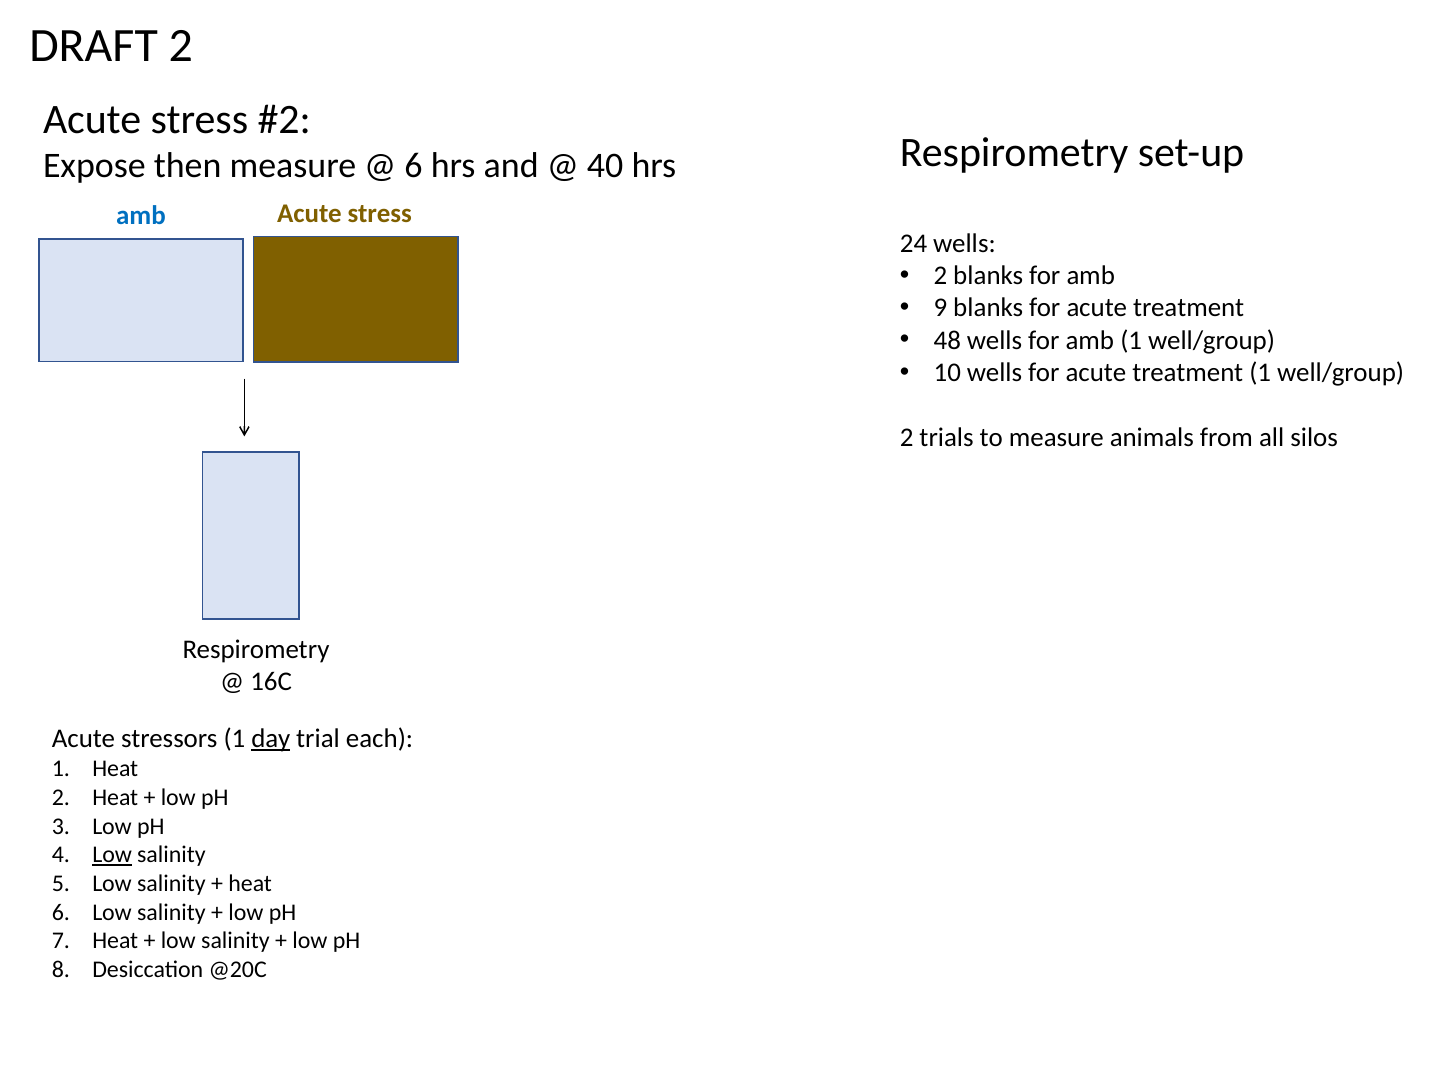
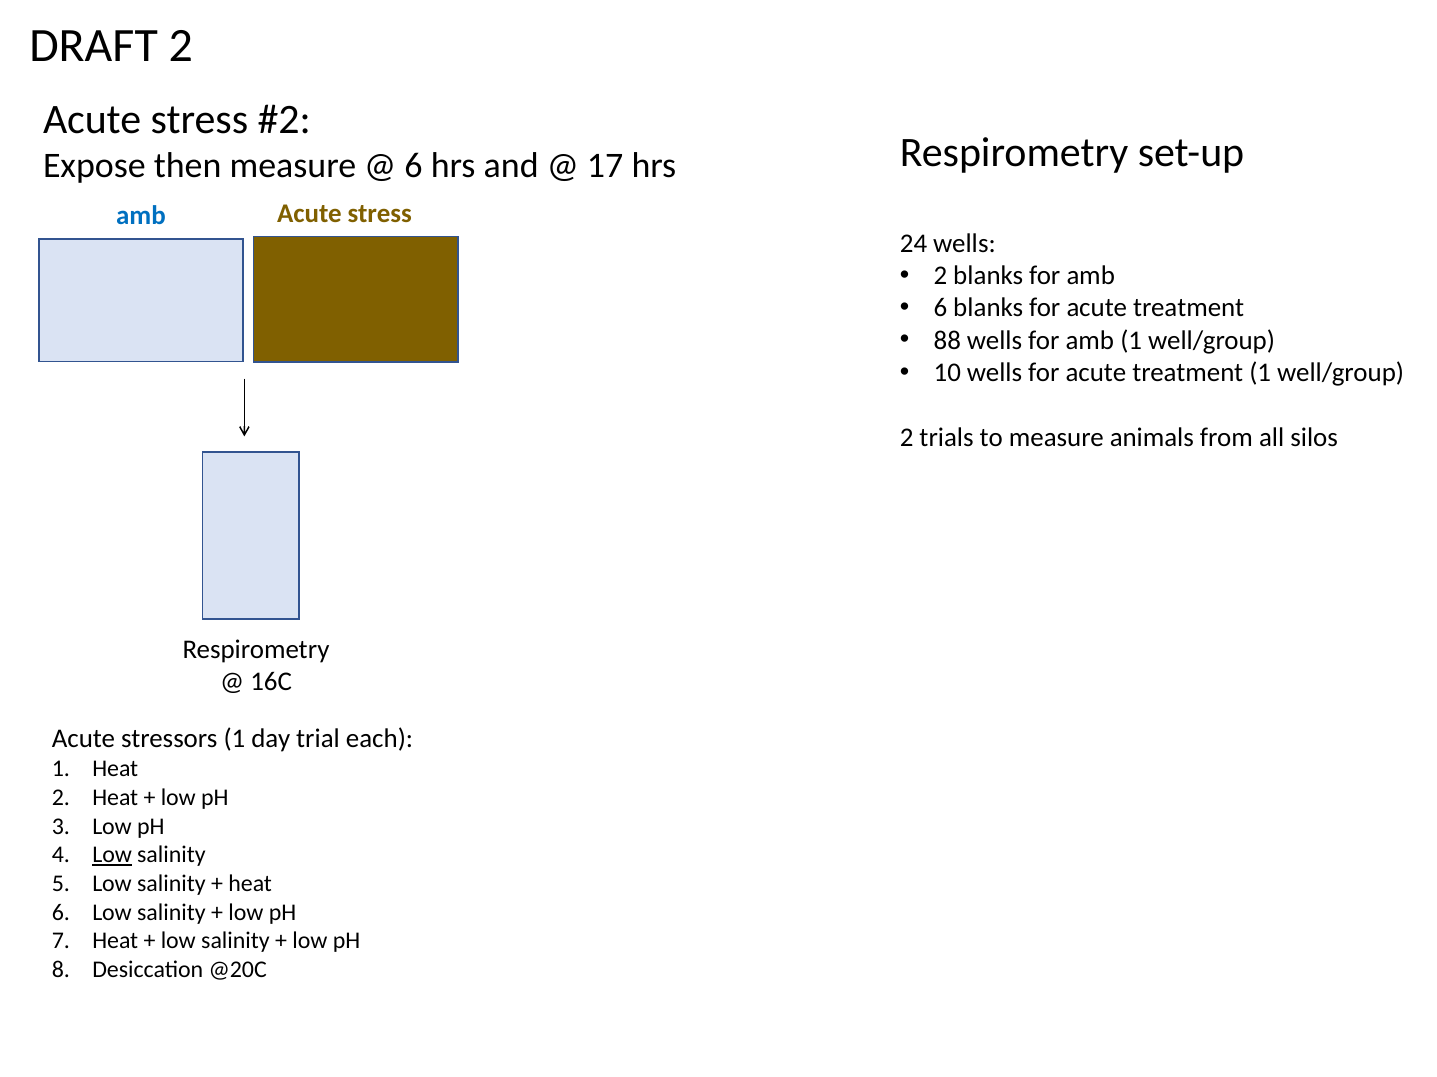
40: 40 -> 17 (605, 166)
9: 9 -> 6 (940, 308)
48: 48 -> 88 (947, 341)
day underline: present -> none (271, 739)
